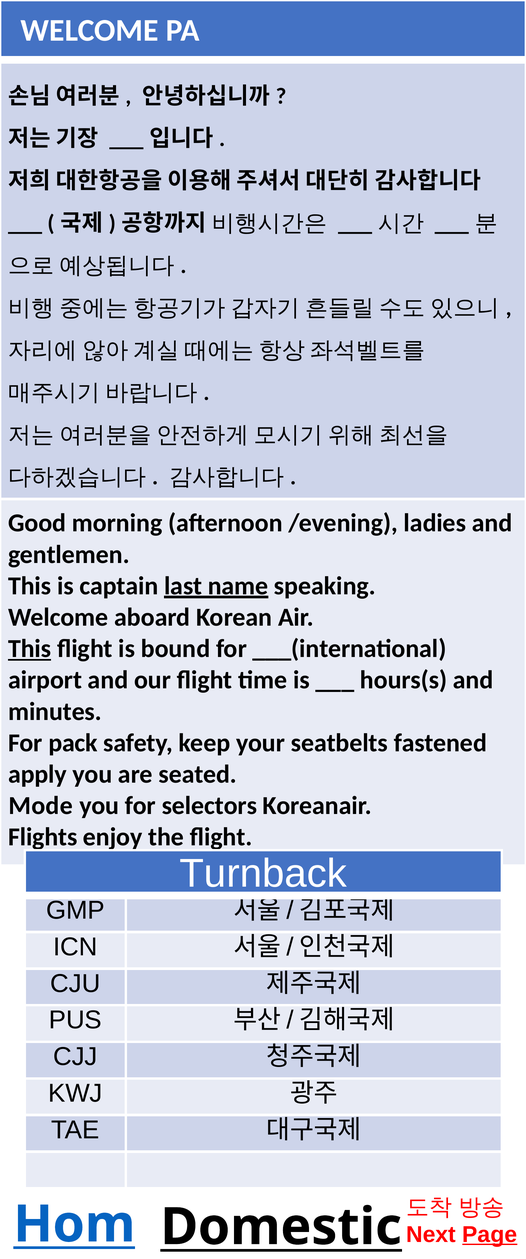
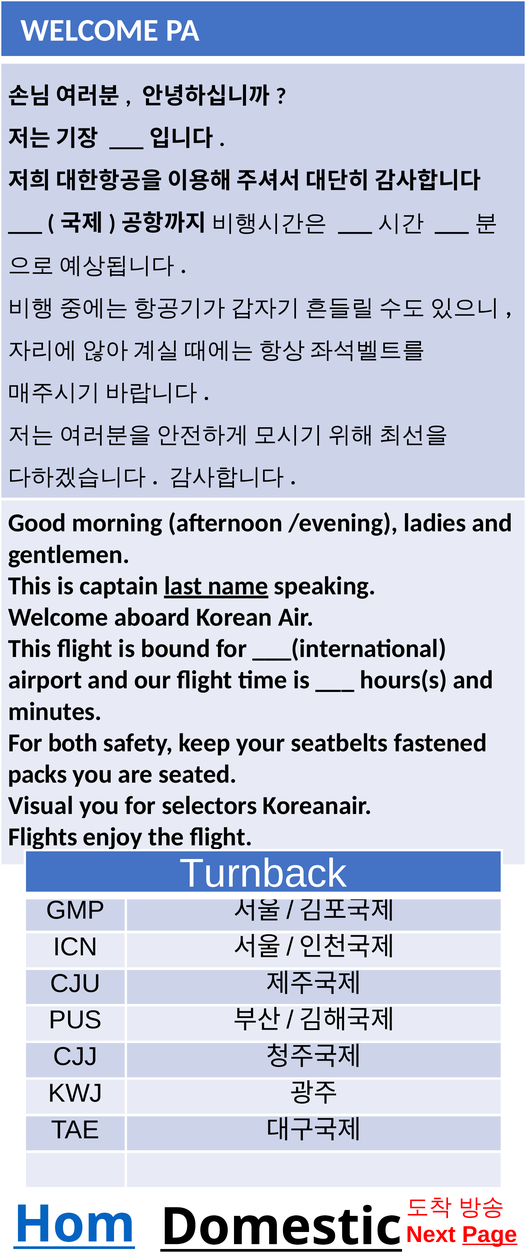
This underline: present -> none (30, 648)
pack: pack -> both (73, 743)
apply: apply -> packs (38, 774)
Mode: Mode -> Visual (41, 805)
